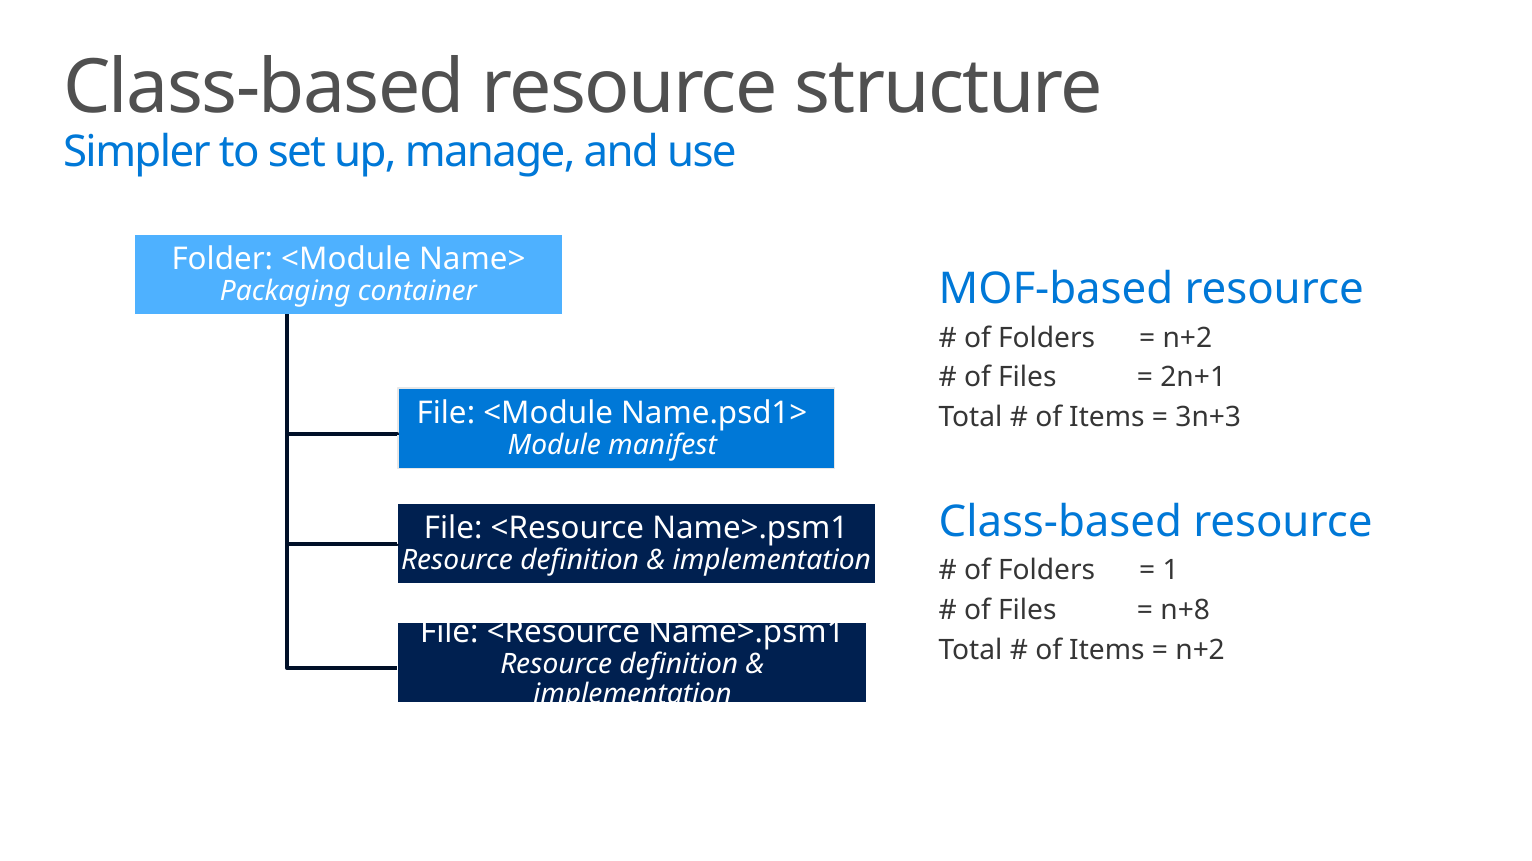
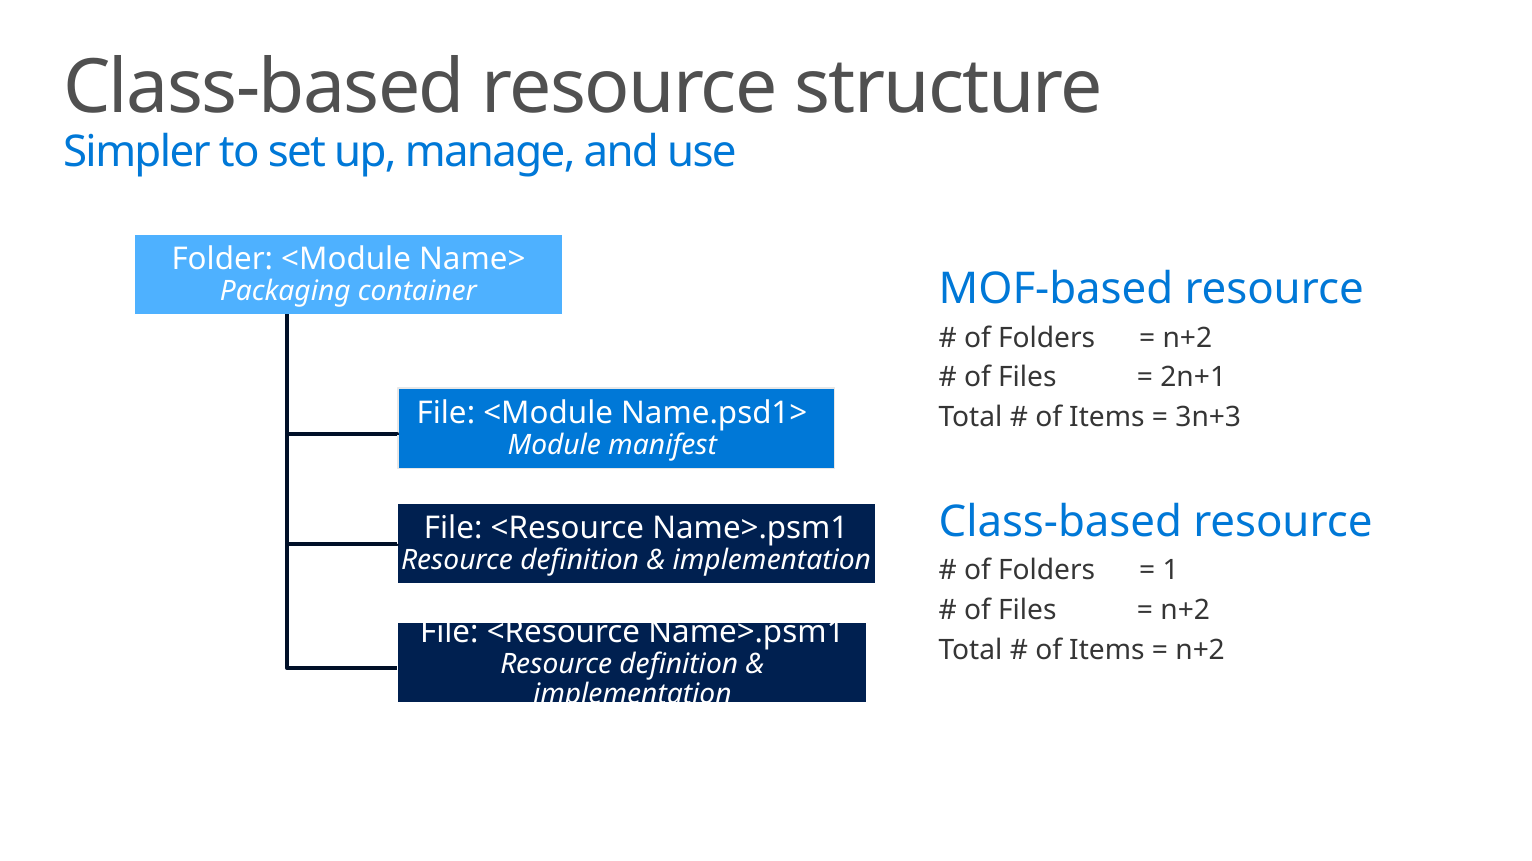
n+8: n+8 -> n+2 (1185, 611)
